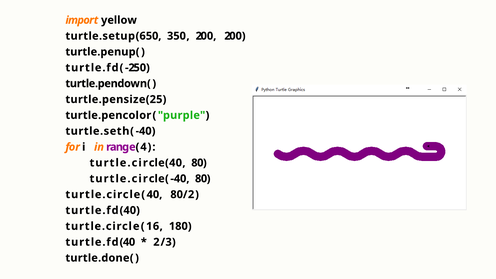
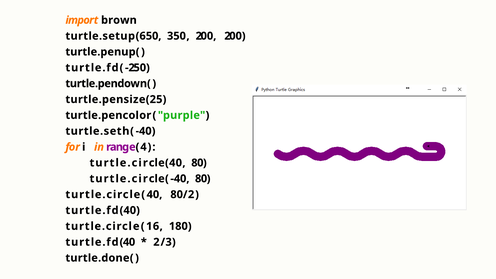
yellow: yellow -> brown (119, 20)
